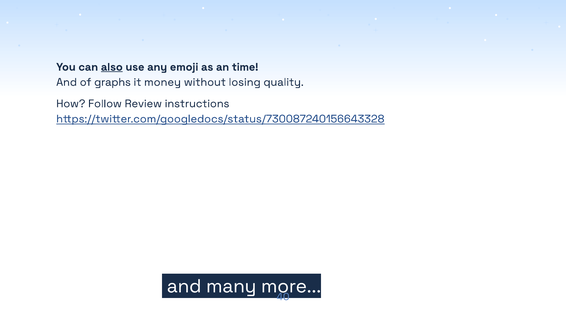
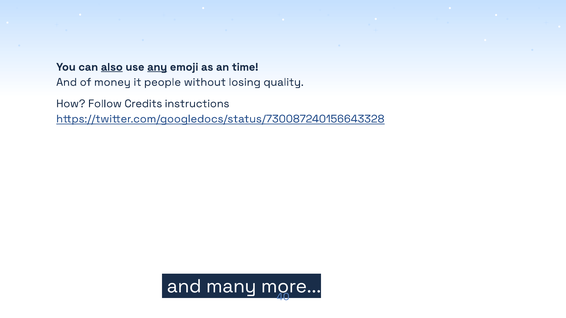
any underline: none -> present (157, 67)
graphs: graphs -> money (112, 82)
money: money -> people (163, 82)
Review: Review -> Credits (143, 104)
